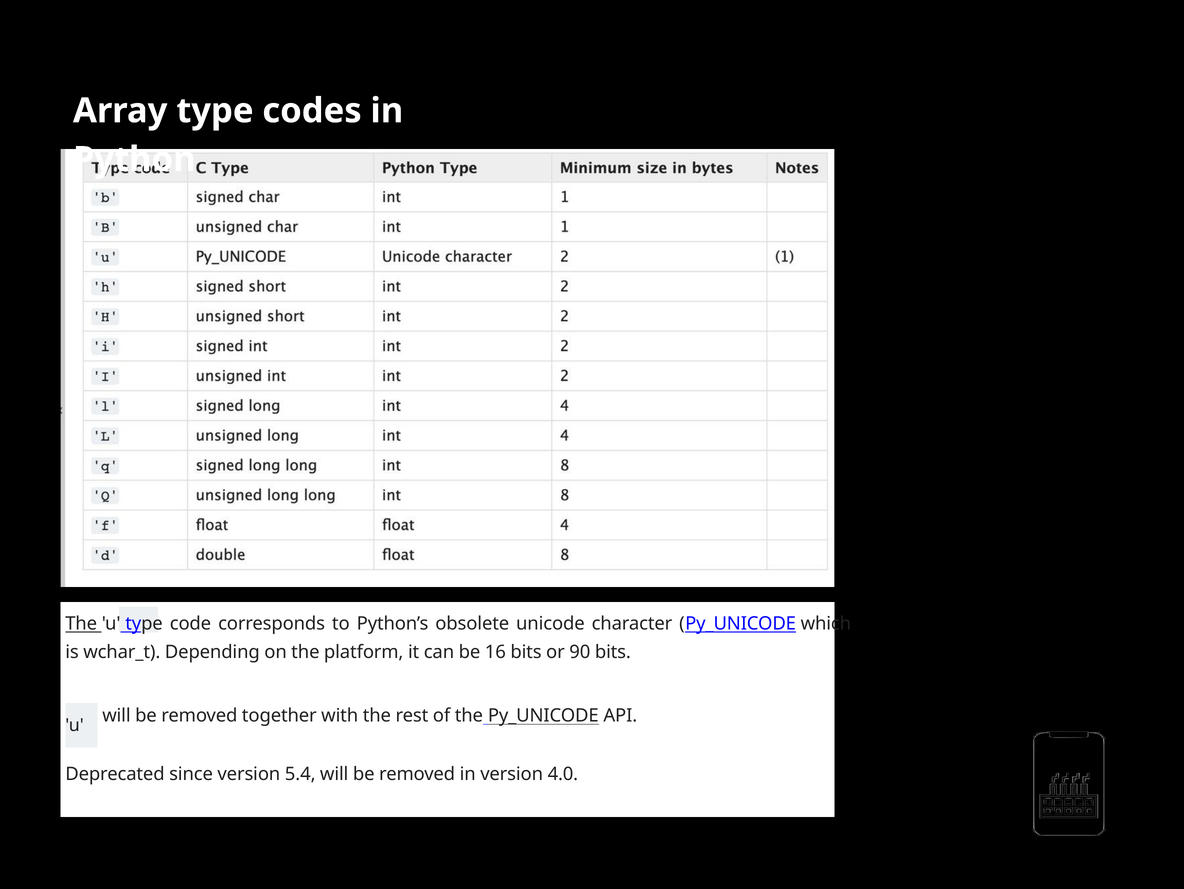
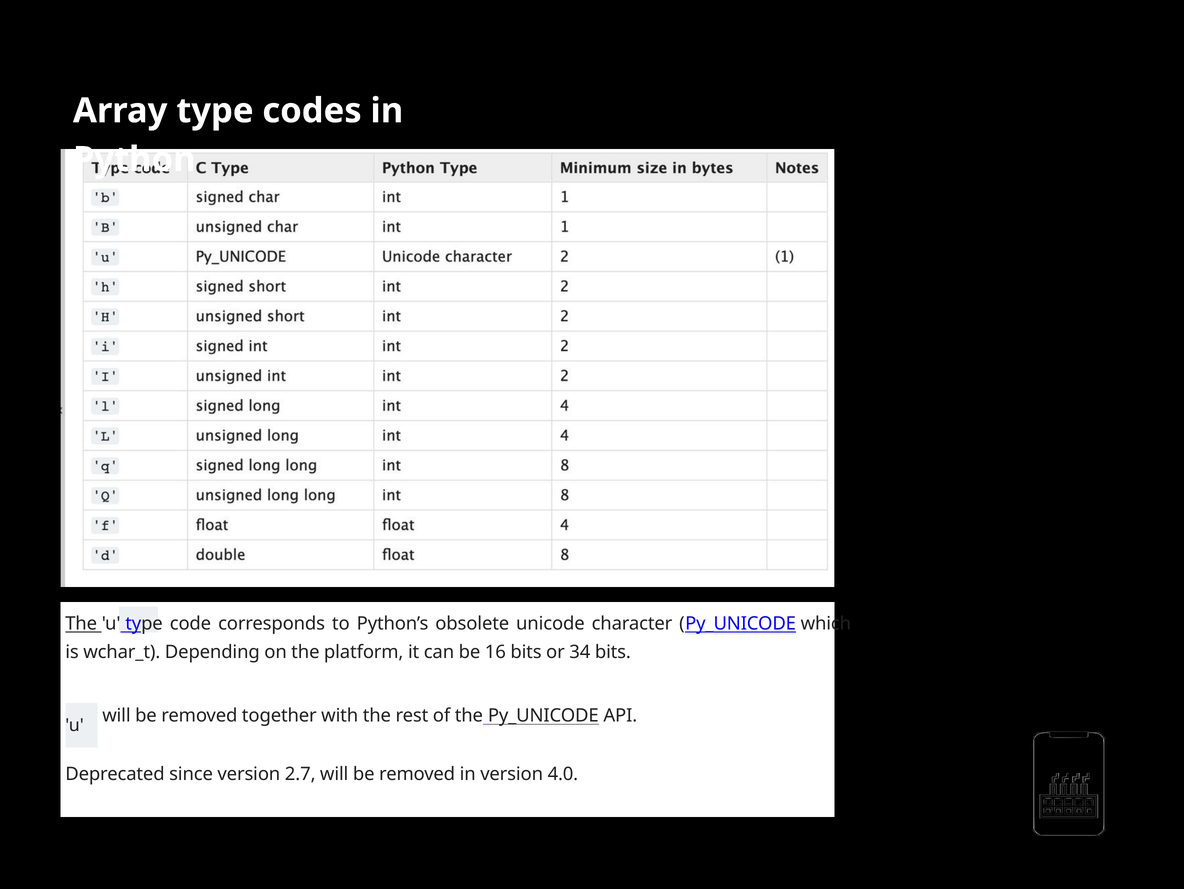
90: 90 -> 34 (580, 652)
5.4: 5.4 -> 2.7 (300, 774)
